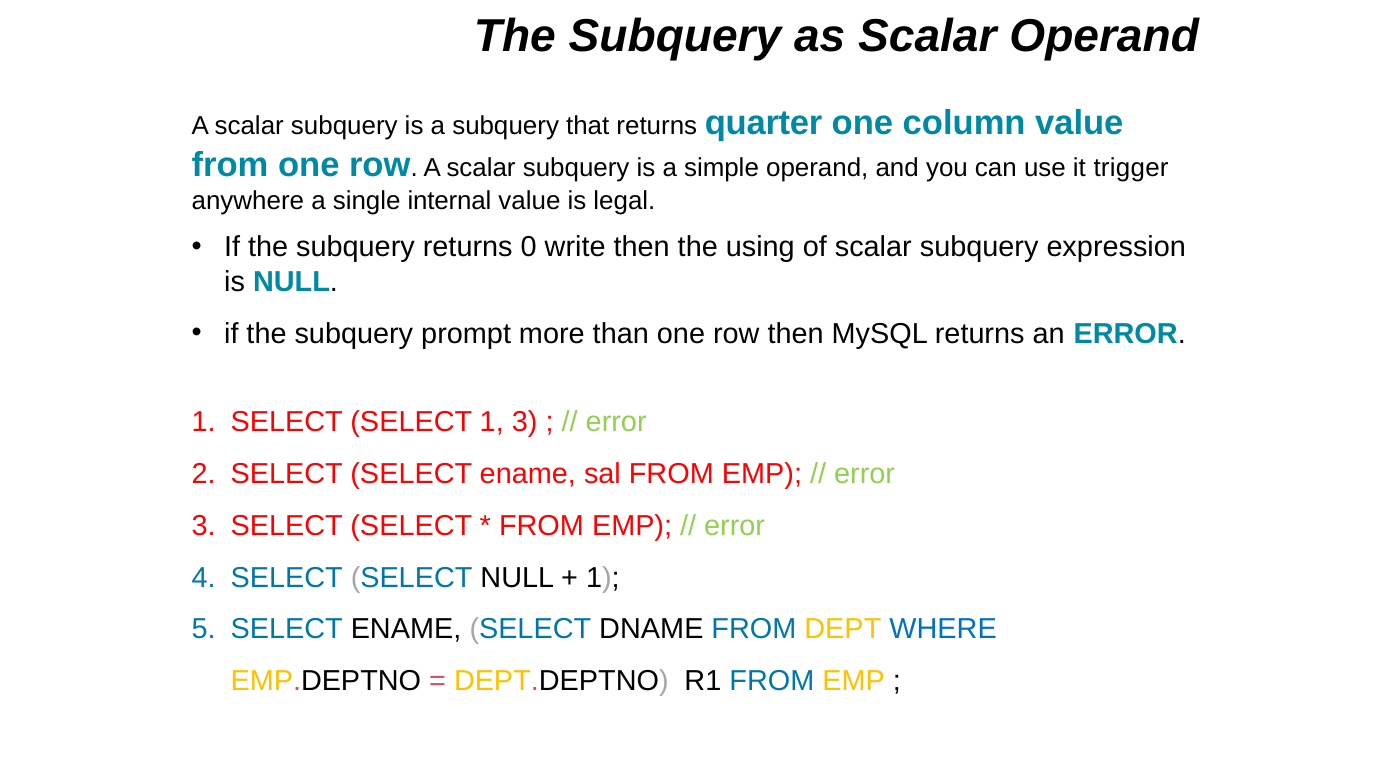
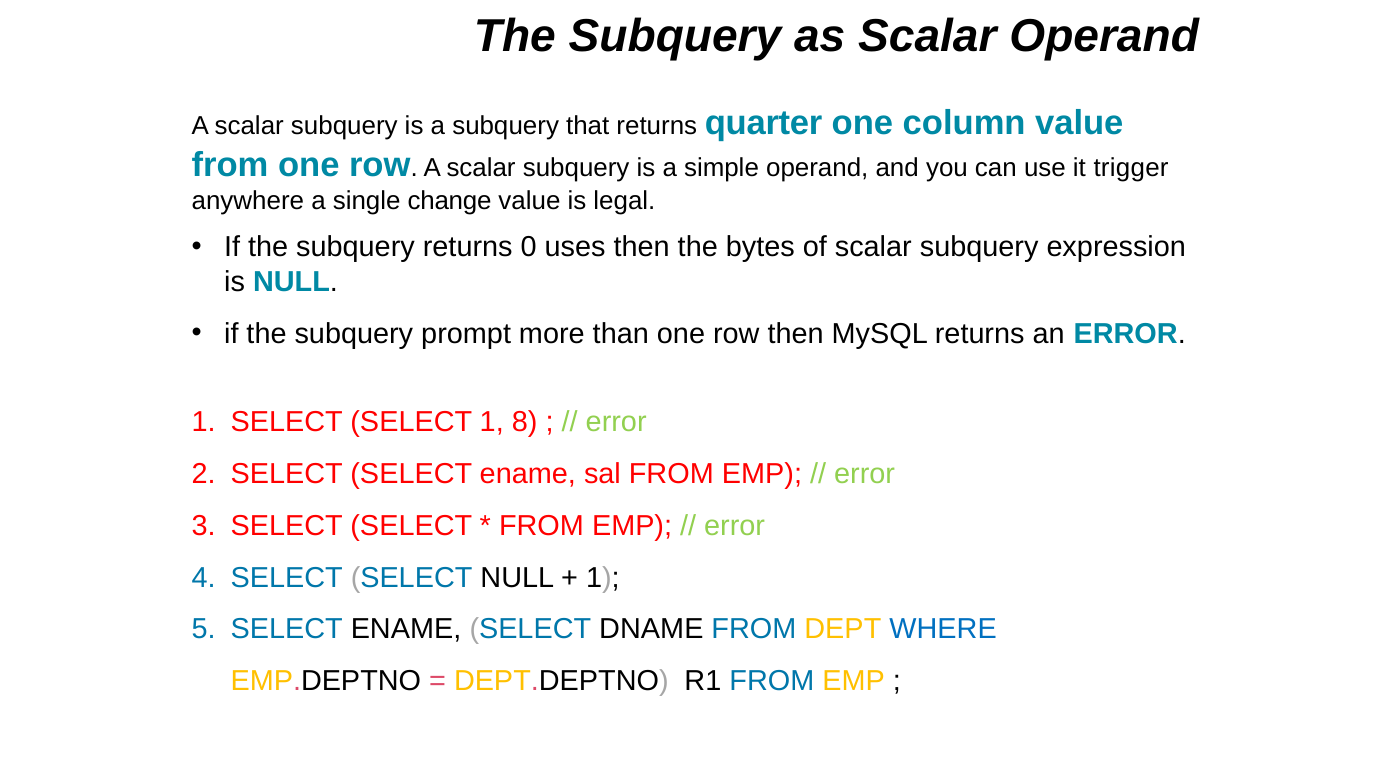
internal: internal -> change (450, 201)
write: write -> uses (575, 247)
using: using -> bytes (760, 247)
1 3: 3 -> 8 (525, 422)
